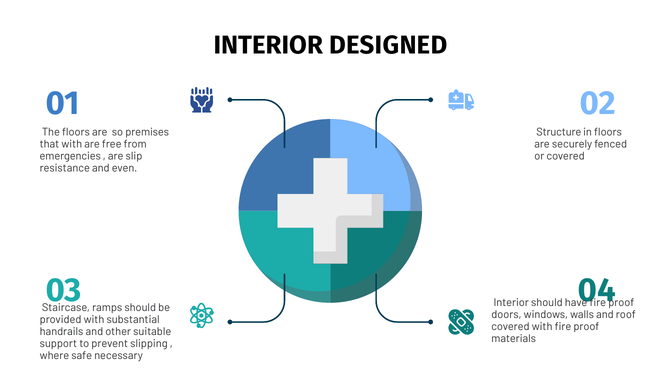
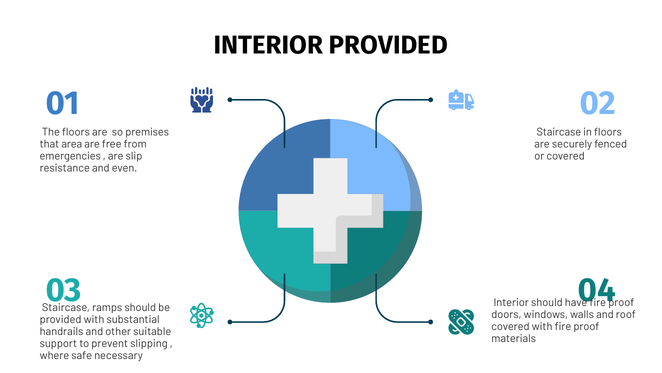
INTERIOR DESIGNED: DESIGNED -> PROVIDED (388, 45)
Structure: Structure -> Staircase (559, 132)
that with: with -> area (72, 144)
